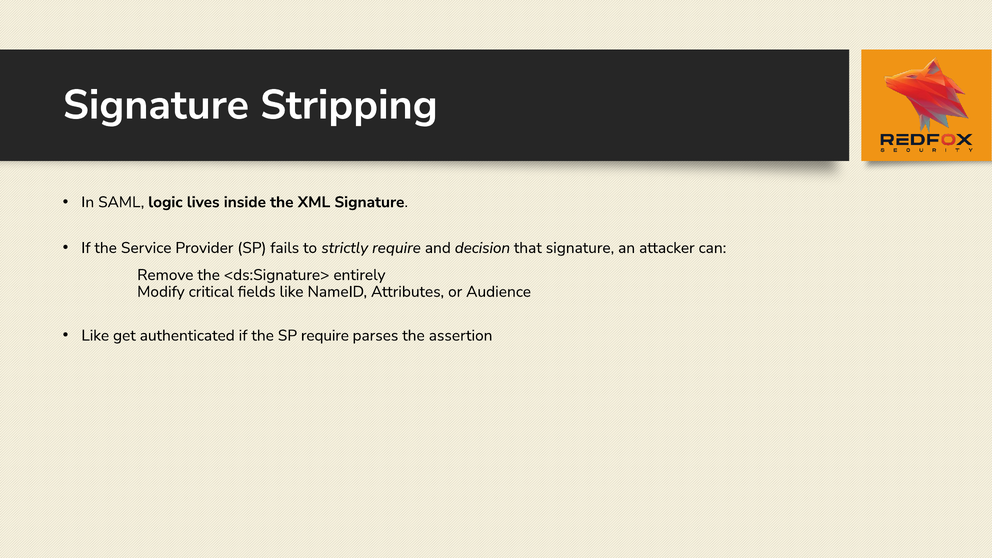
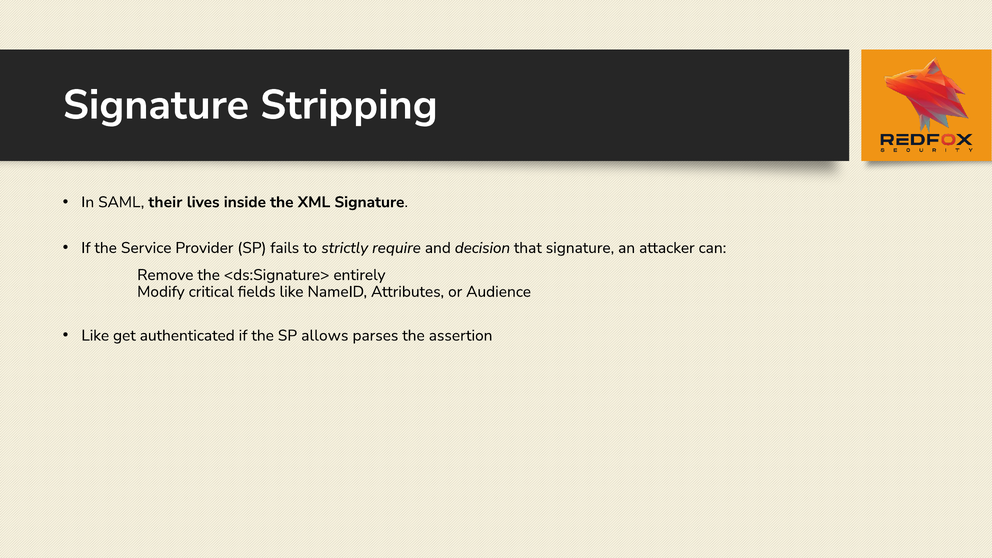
logic: logic -> their (165, 202)
SP require: require -> allows (325, 335)
